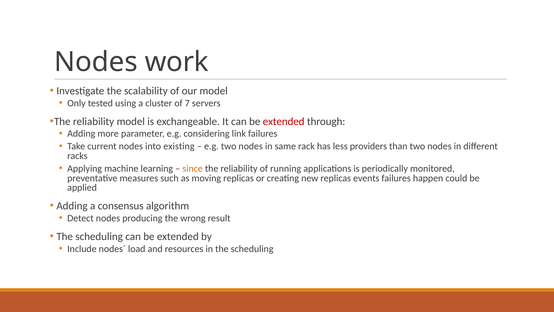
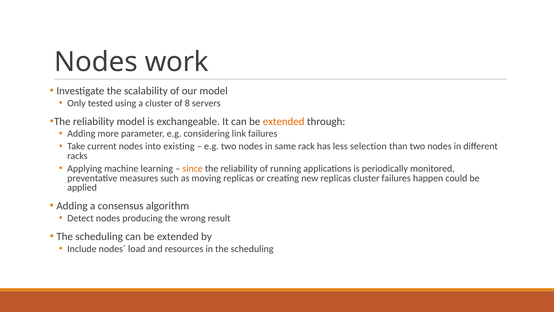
7: 7 -> 8 (187, 103)
extended colour: red -> orange (284, 121)
providers: providers -> selection (368, 146)
replicas events: events -> cluster (366, 178)
